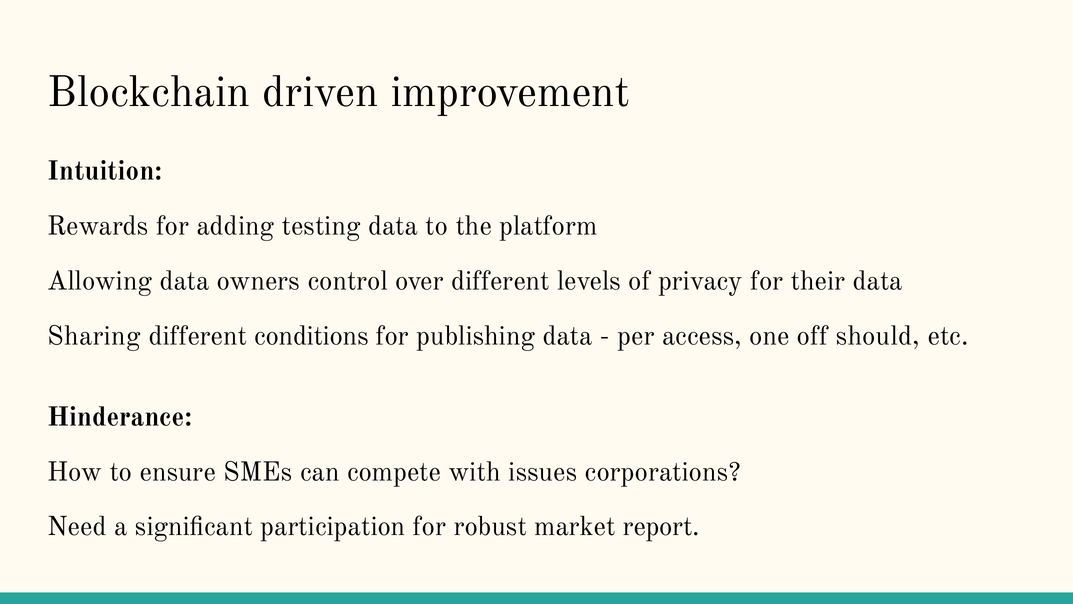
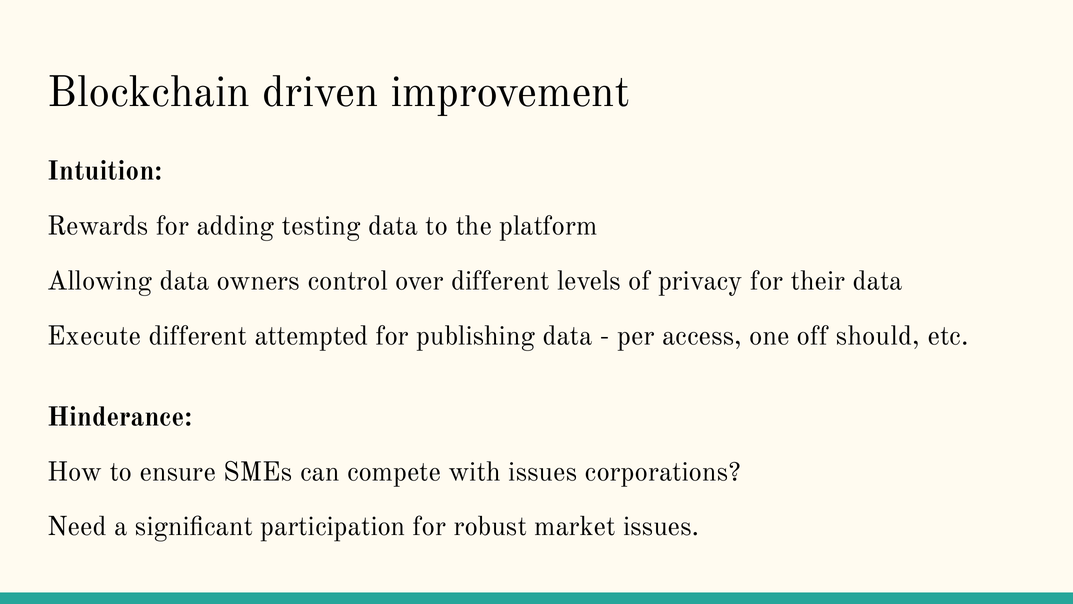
Sharing: Sharing -> Execute (94, 336)
conditions: conditions -> attempted (311, 336)
market report: report -> issues (661, 526)
